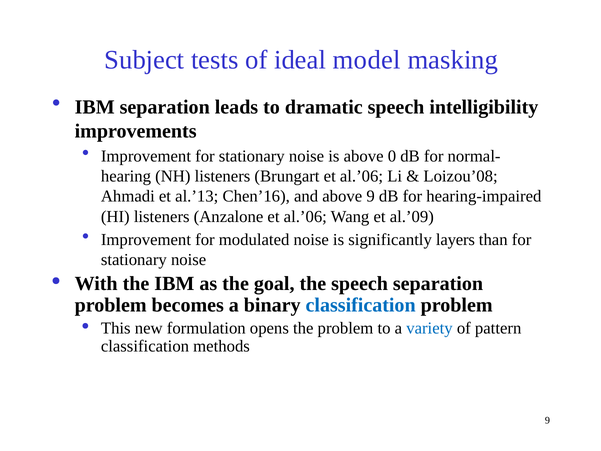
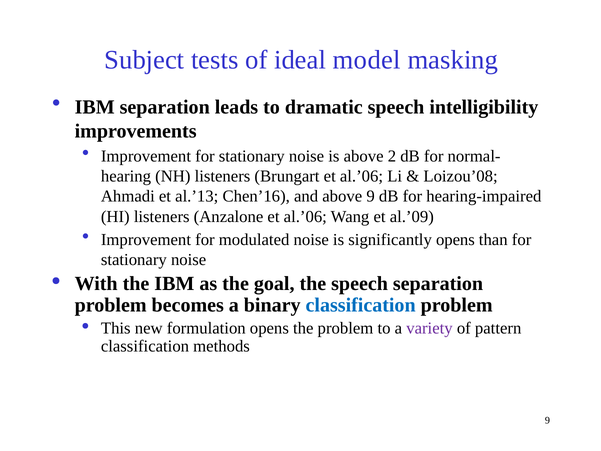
0: 0 -> 2 (392, 156)
significantly layers: layers -> opens (455, 240)
variety colour: blue -> purple (429, 328)
